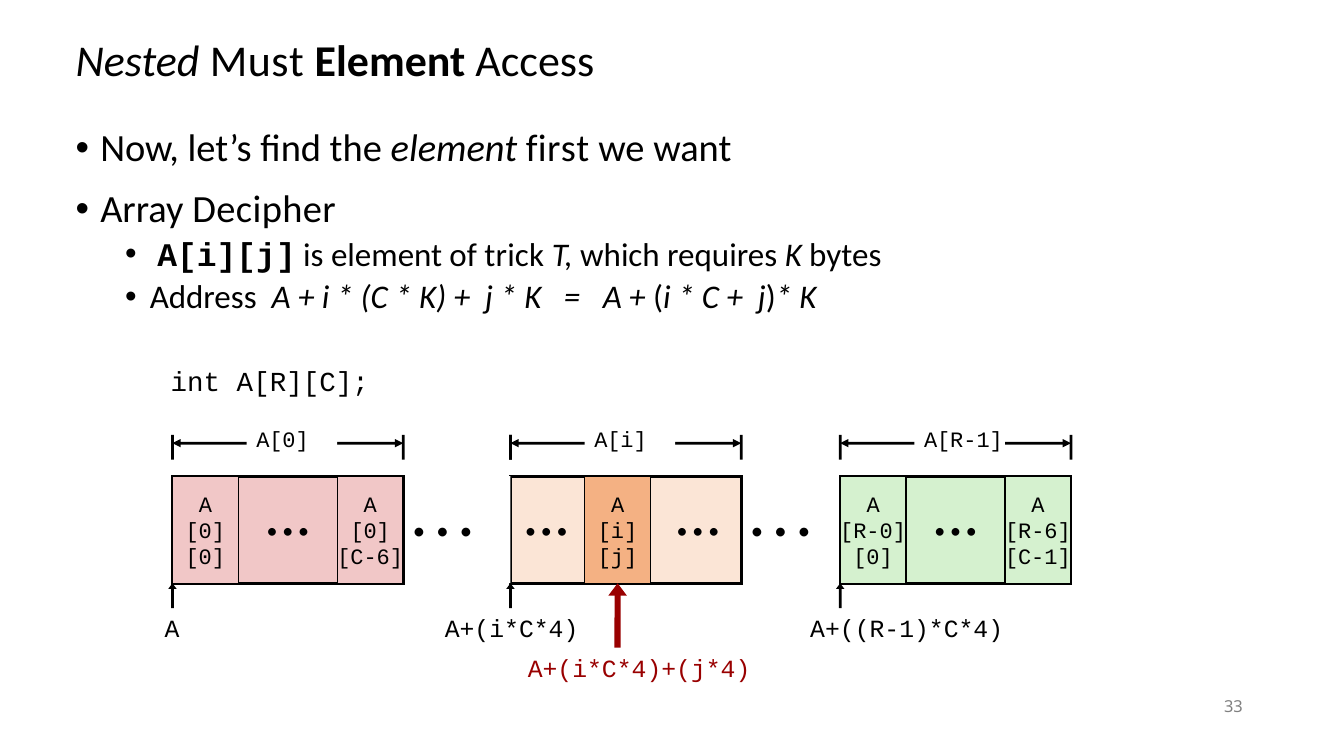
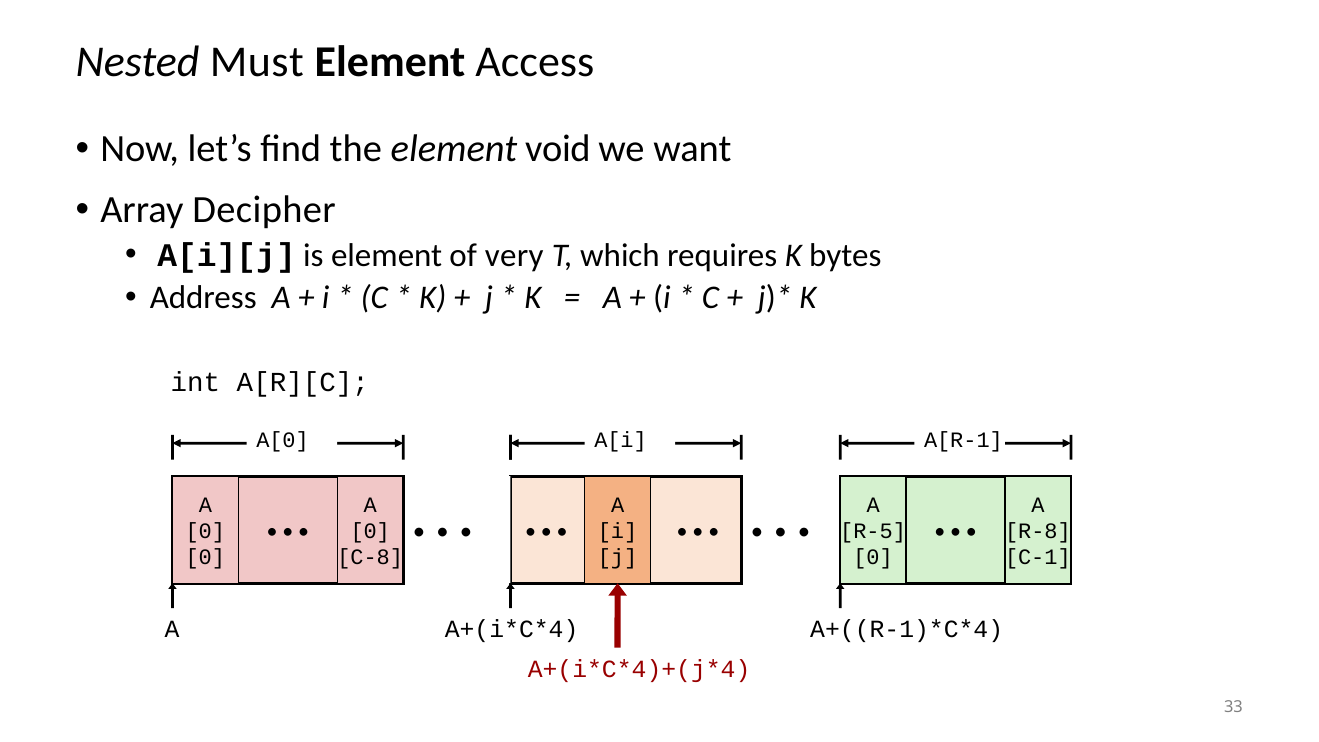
first: first -> void (558, 149)
trick: trick -> very (514, 255)
R-0: R-0 -> R-5 (873, 531)
R-6: R-6 -> R-8 (1038, 531)
C-6: C-6 -> C-8 (370, 558)
